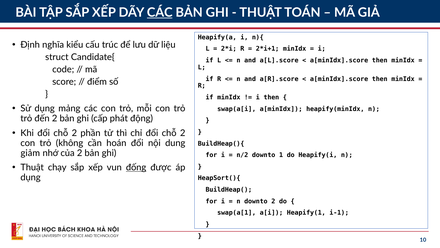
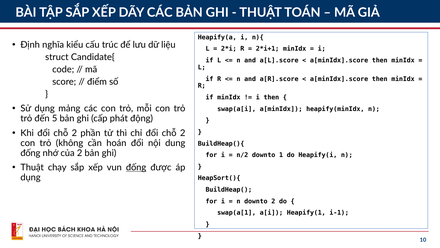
CÁC underline: present -> none (160, 13)
đến 2: 2 -> 5 (55, 118)
giảm: giảm -> đống (30, 153)
